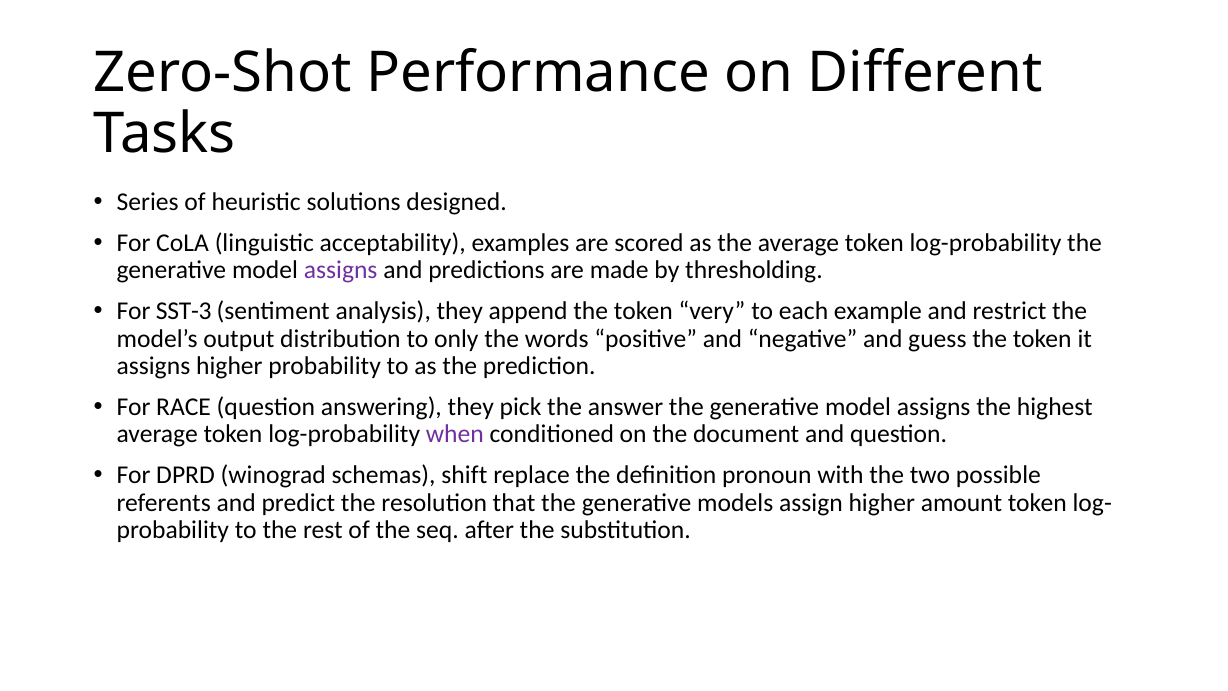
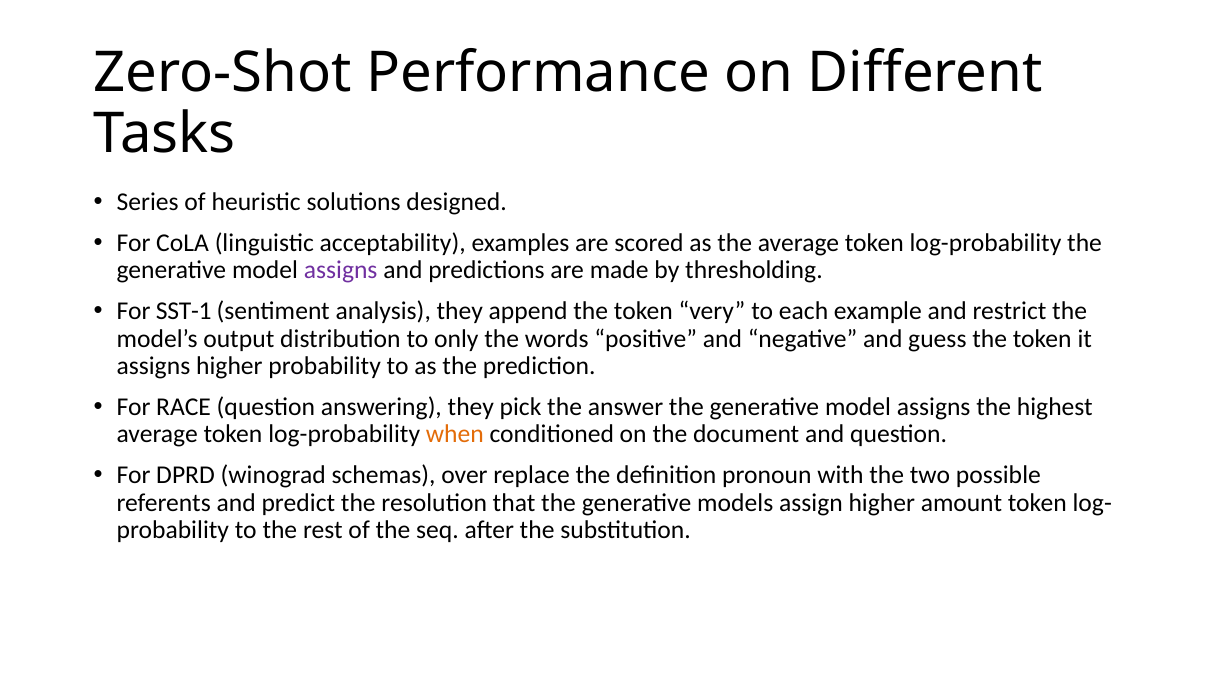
SST-3: SST-3 -> SST-1 (184, 311)
when colour: purple -> orange (455, 434)
shift: shift -> over (464, 475)
